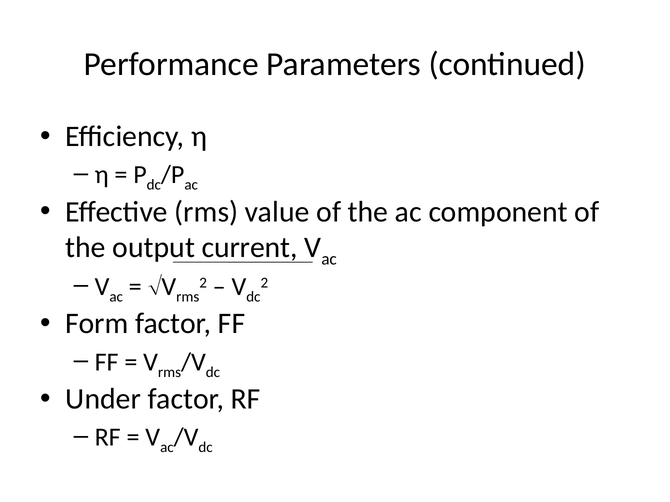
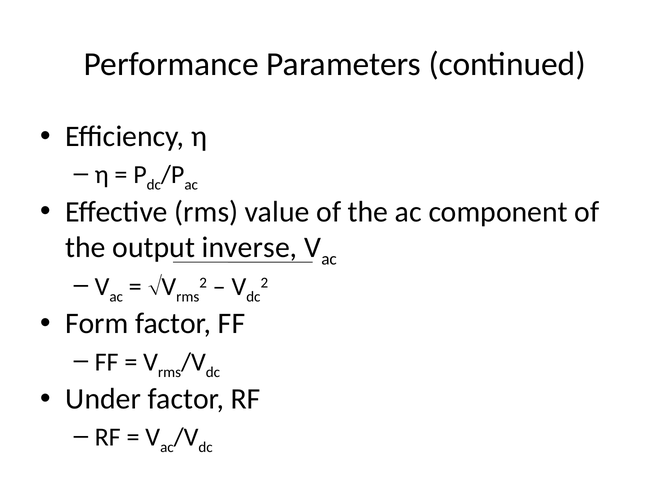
current: current -> inverse (250, 248)
